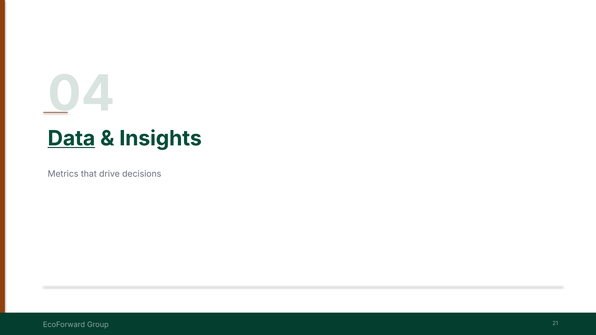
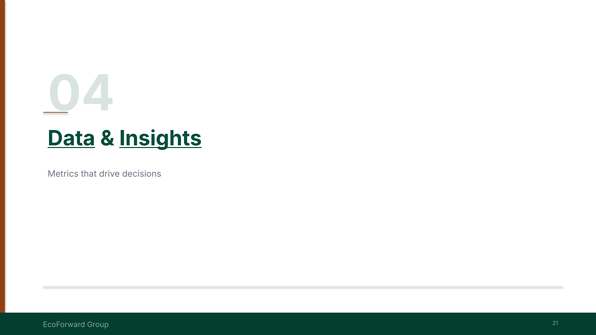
Insights underline: none -> present (161, 139)
